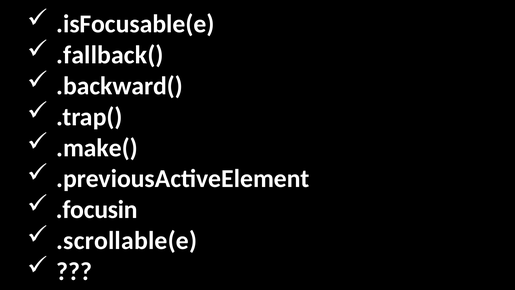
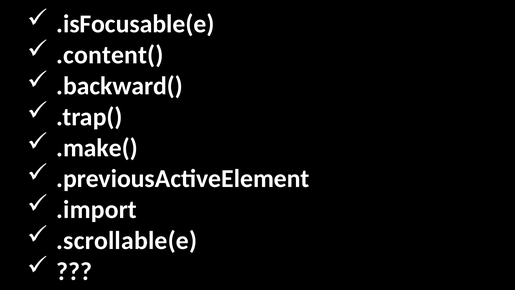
.fallback(: .fallback( -> .content( (110, 55)
.focusin: .focusin -> .import (97, 210)
